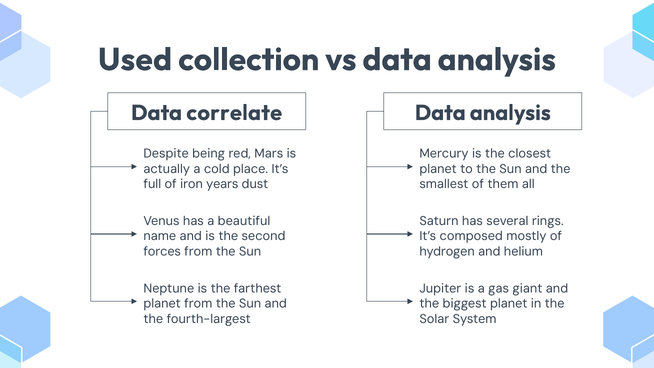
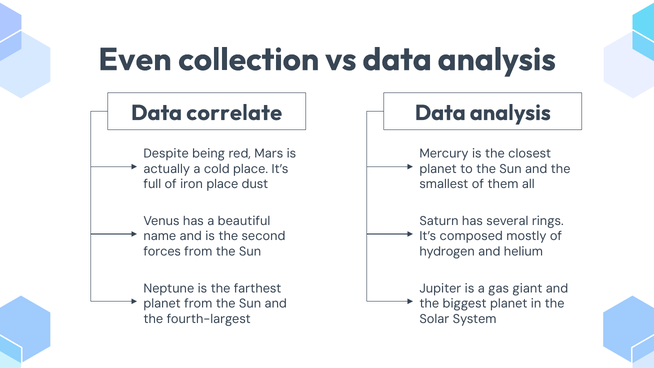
Used: Used -> Even (135, 60)
iron years: years -> place (222, 184)
